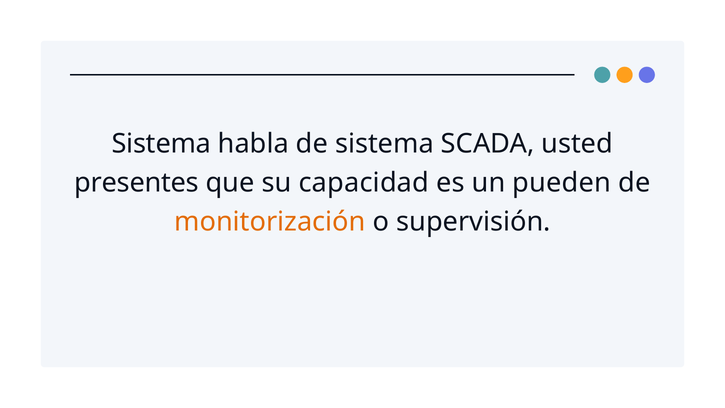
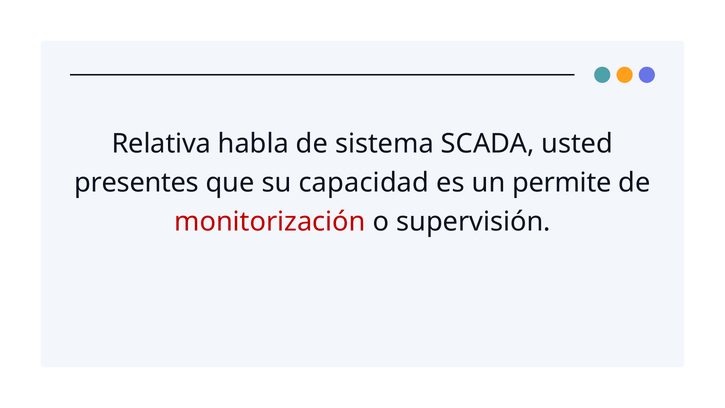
Sistema: Sistema -> Relativa (161, 143)
pueden: pueden -> permite (562, 183)
monitorización colour: orange -> red (270, 222)
